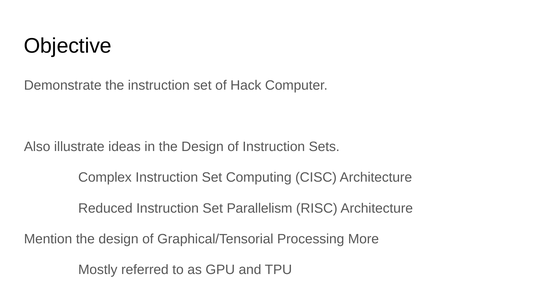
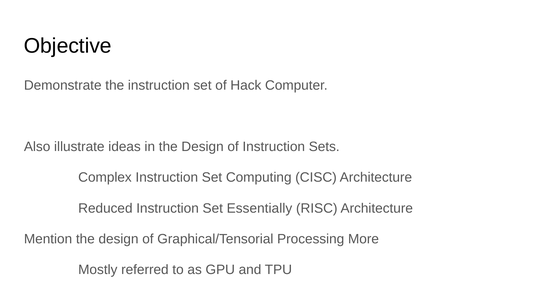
Parallelism: Parallelism -> Essentially (259, 209)
